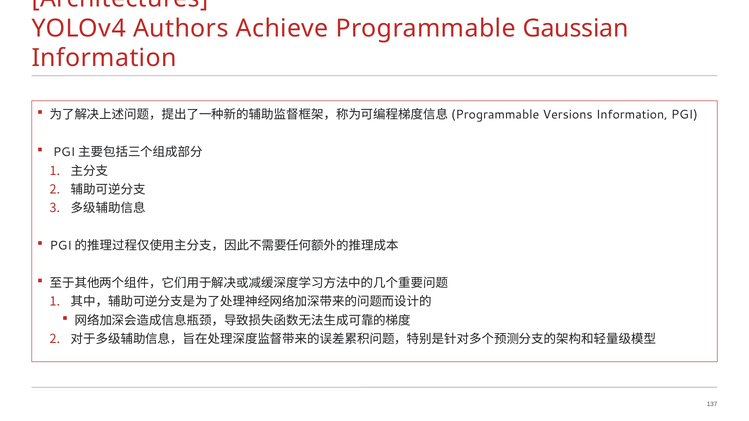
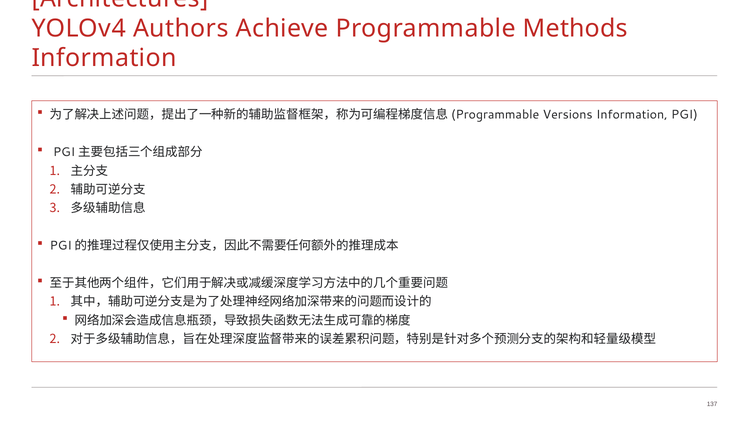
Gaussian: Gaussian -> Methods (575, 28)
